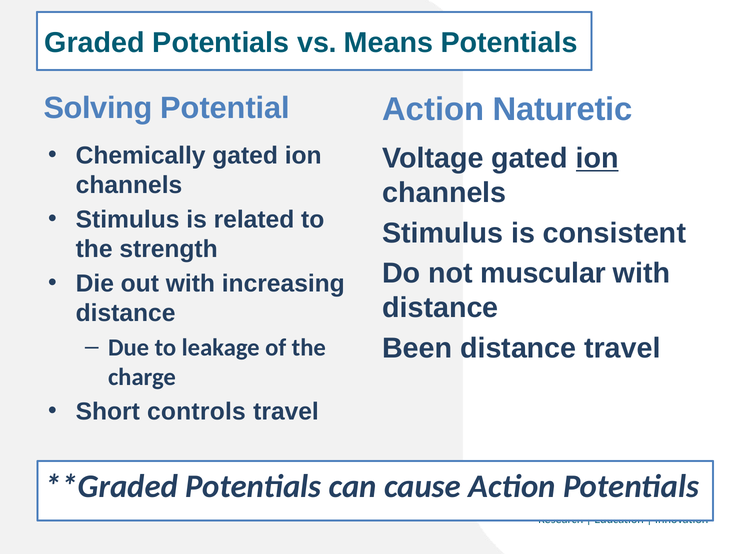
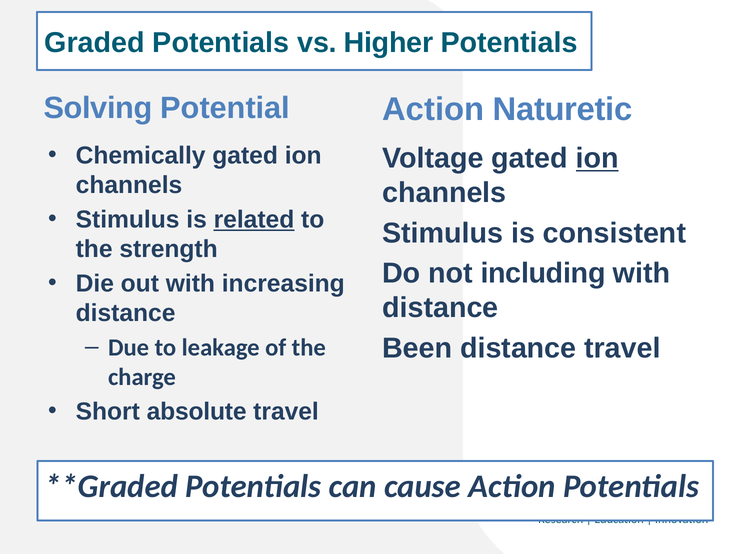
Means: Means -> Higher (389, 43)
related underline: none -> present (254, 219)
muscular: muscular -> including (543, 273)
controls: controls -> absolute (197, 411)
